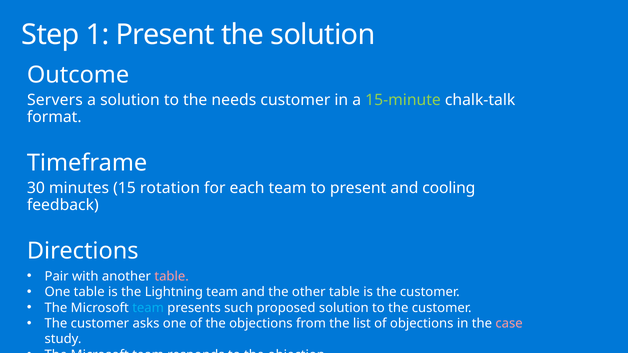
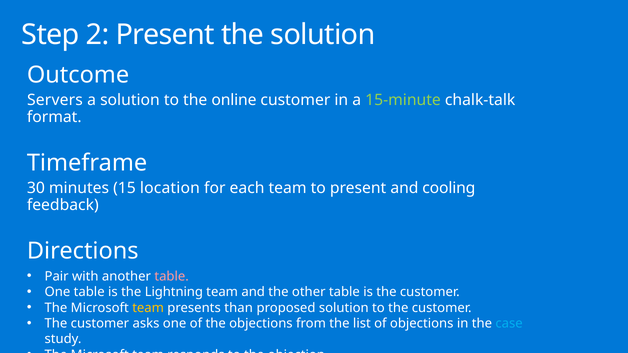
1: 1 -> 2 (98, 35)
needs: needs -> online (234, 100)
rotation: rotation -> location (170, 188)
team colour: light blue -> yellow (148, 308)
such: such -> than (239, 308)
case colour: pink -> light blue (509, 324)
